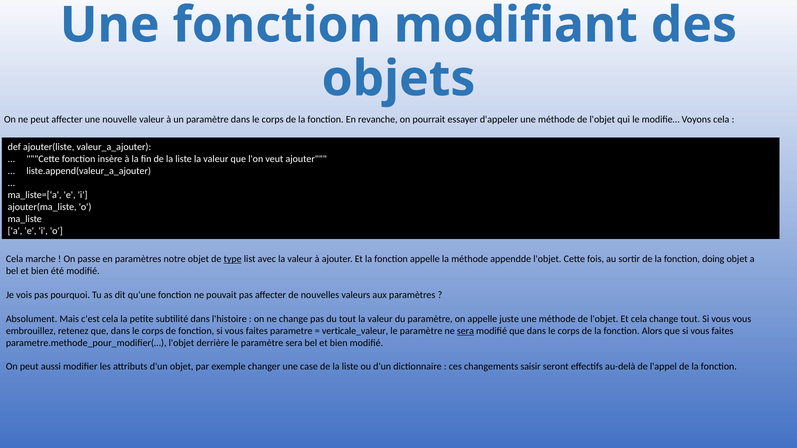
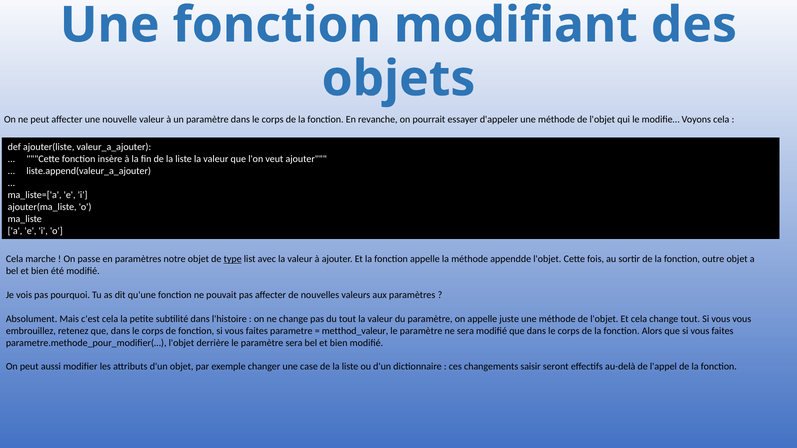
doing: doing -> outre (713, 259)
verticale_valeur: verticale_valeur -> metthod_valeur (355, 331)
sera underline: present -> none (465, 331)
